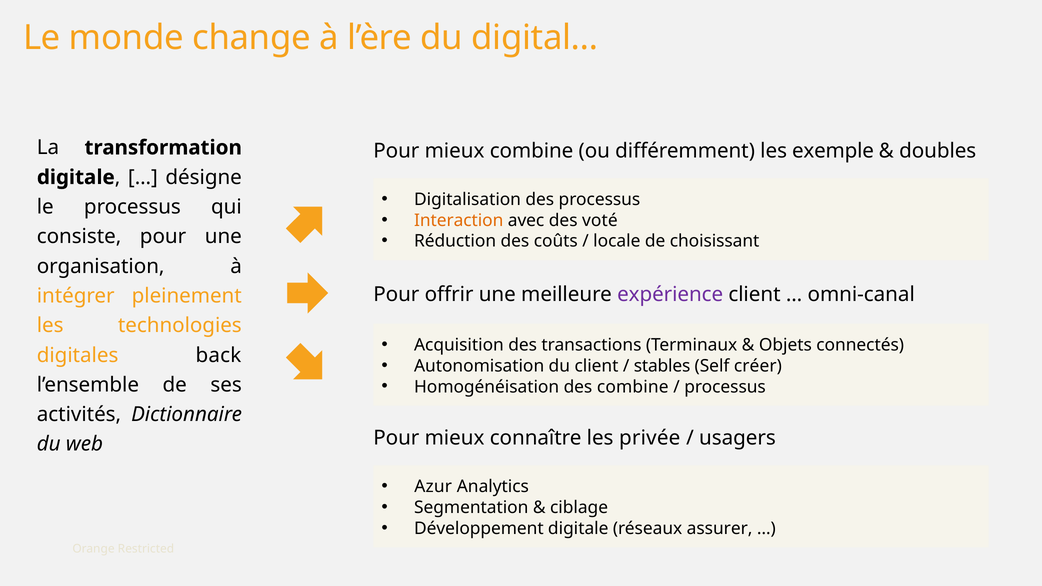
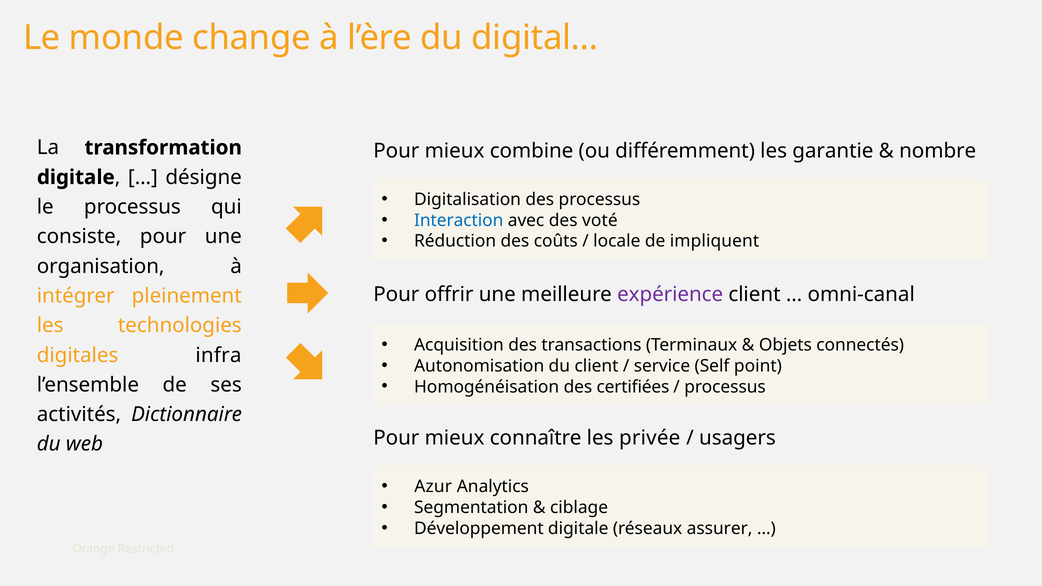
exemple: exemple -> garantie (833, 151)
doubles: doubles -> nombre (938, 151)
Interaction colour: orange -> blue (459, 220)
choisissant: choisissant -> impliquent (714, 241)
back: back -> infra (218, 355)
stables: stables -> service (662, 366)
créer: créer -> point (758, 366)
des combine: combine -> certifiées (633, 387)
